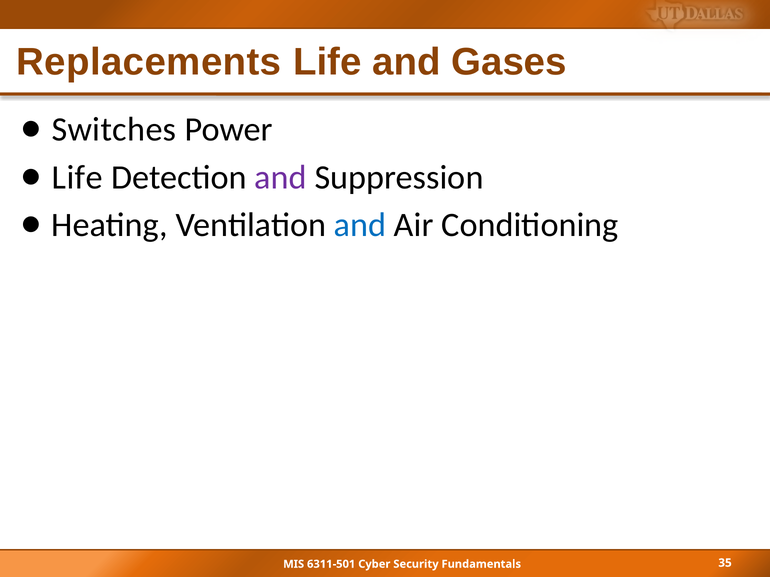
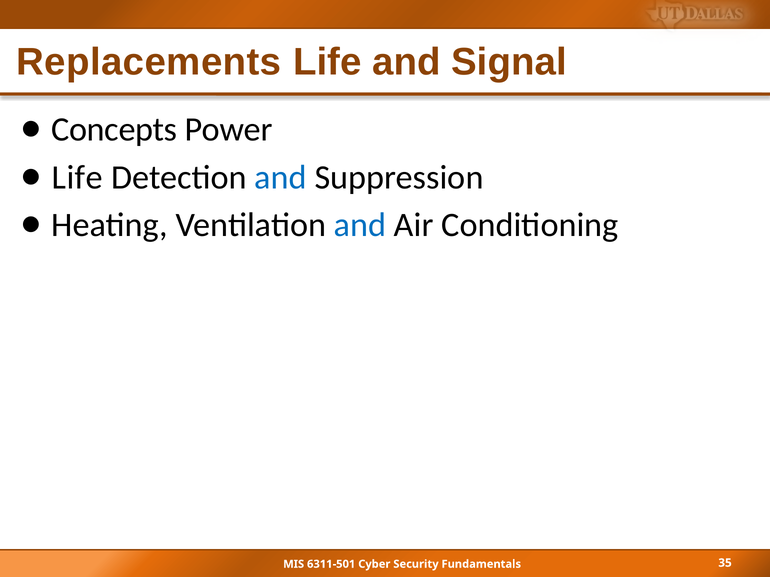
Gases: Gases -> Signal (509, 62)
Switches: Switches -> Concepts (114, 129)
and colour: purple -> blue (281, 177)
